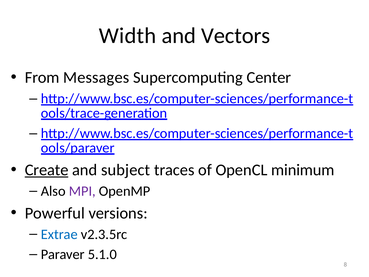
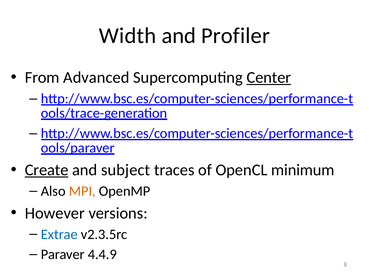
Vectors: Vectors -> Profiler (236, 36)
Messages: Messages -> Advanced (96, 77)
Center underline: none -> present (269, 77)
MPI colour: purple -> orange (82, 191)
Powerful: Powerful -> However (55, 213)
5.1.0: 5.1.0 -> 4.4.9 (102, 254)
